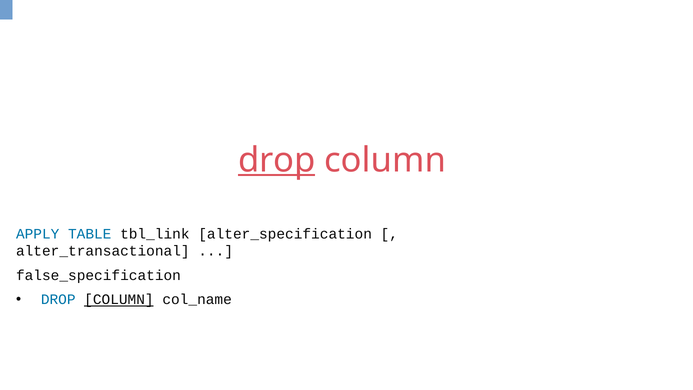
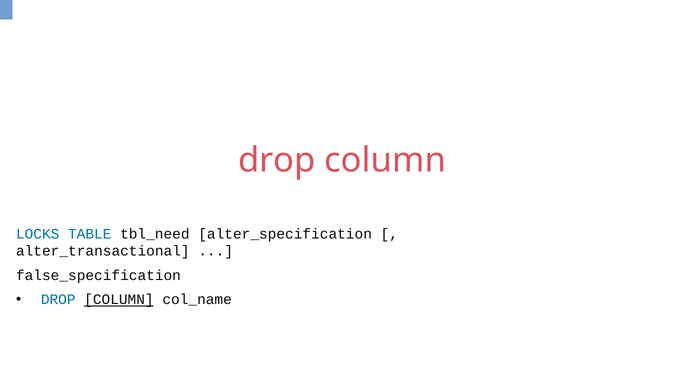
drop underline: present -> none (277, 160)
APPLY: APPLY -> LOCKS (38, 234)
tbl_link: tbl_link -> tbl_need (155, 234)
